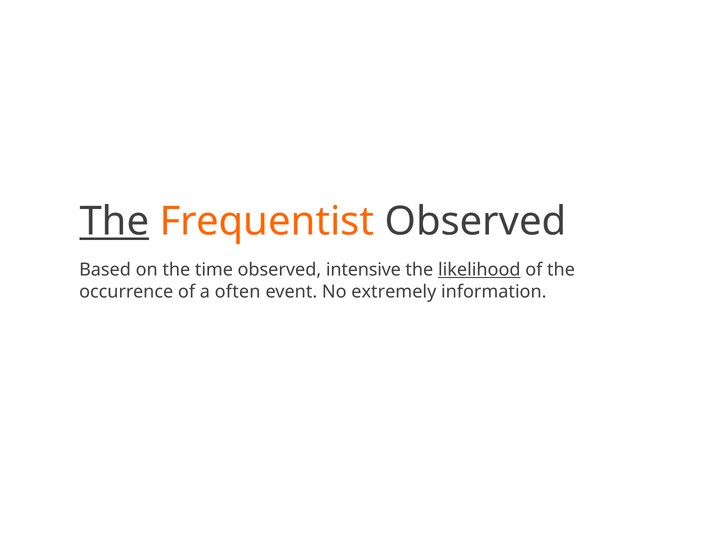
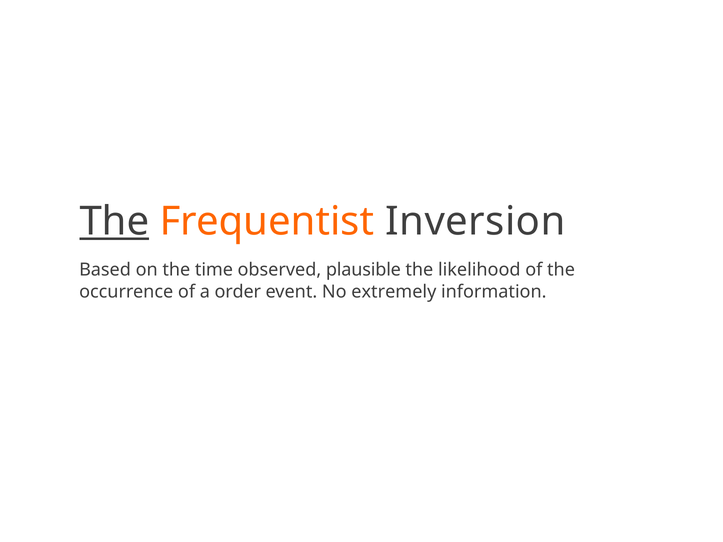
Frequentist Observed: Observed -> Inversion (475, 222)
intensive: intensive -> plausible (363, 270)
likelihood underline: present -> none (479, 270)
often: often -> order (238, 292)
